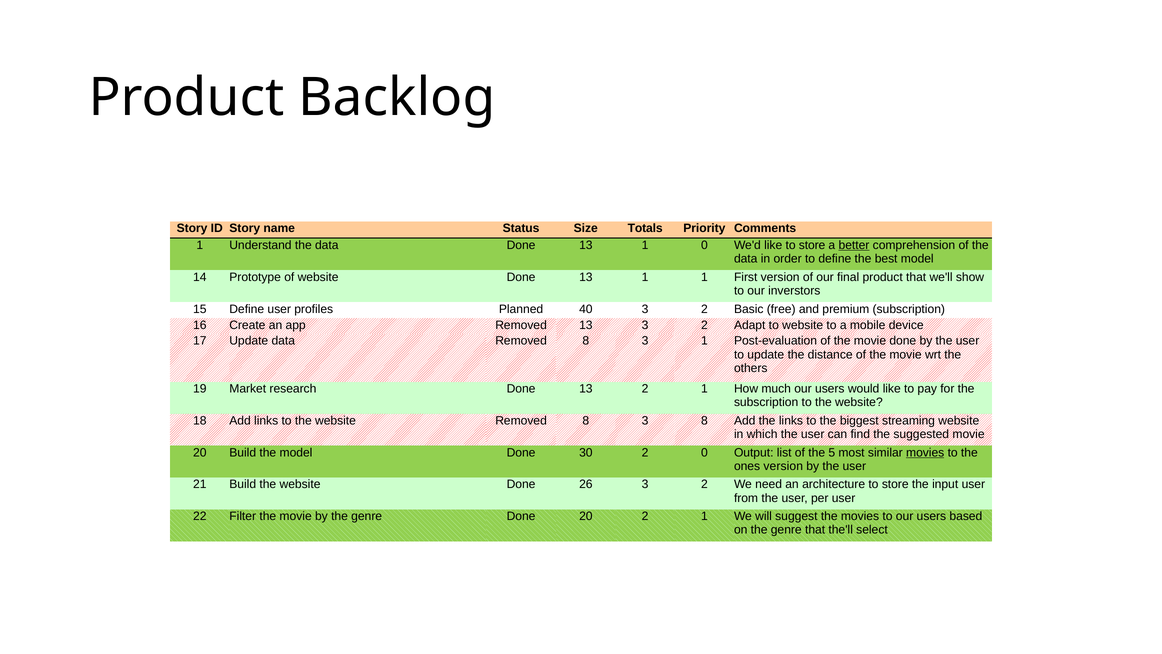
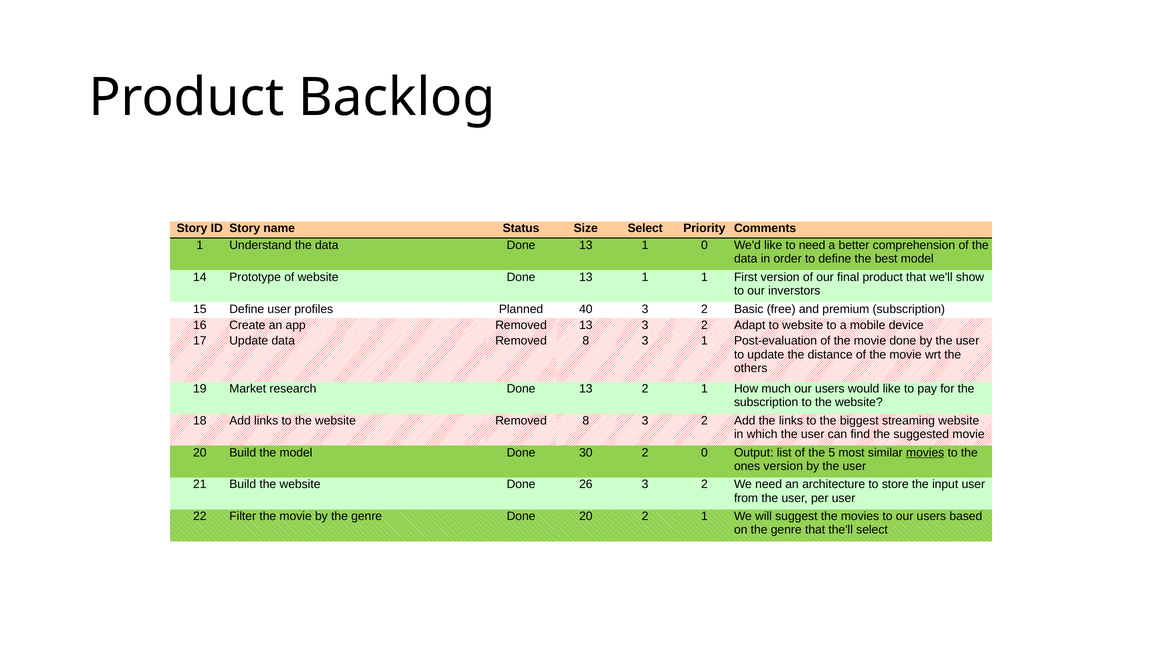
Size Totals: Totals -> Select (645, 228)
like to store: store -> need (812, 245)
better underline: present -> none (854, 245)
8 3 8: 8 -> 2 (704, 420)
